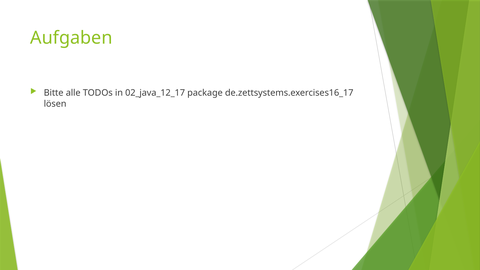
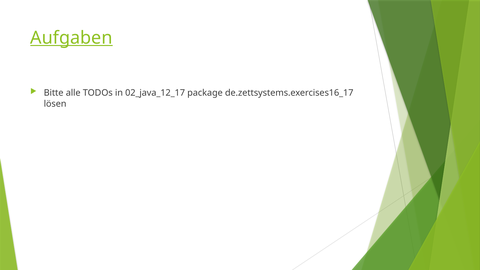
Aufgaben underline: none -> present (71, 38)
